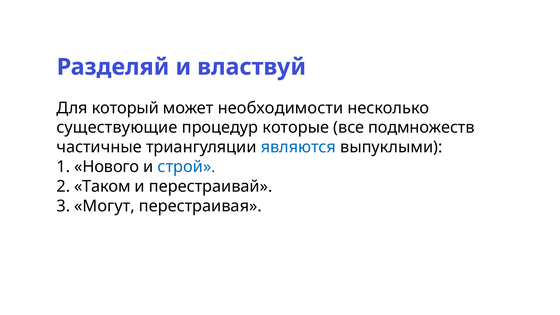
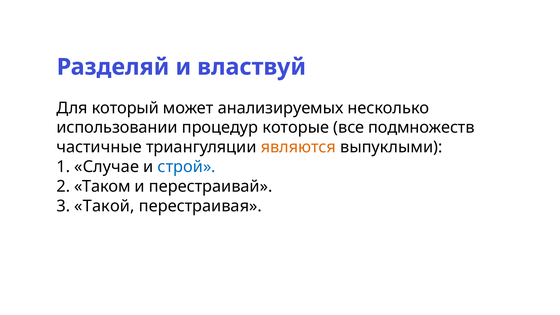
необходимости: необходимости -> анализируемых (281, 108)
существующие: существующие -> использовании (117, 128)
являются colour: blue -> orange (298, 147)
Нового: Нового -> Случае (107, 167)
Могут: Могут -> Такой (104, 206)
